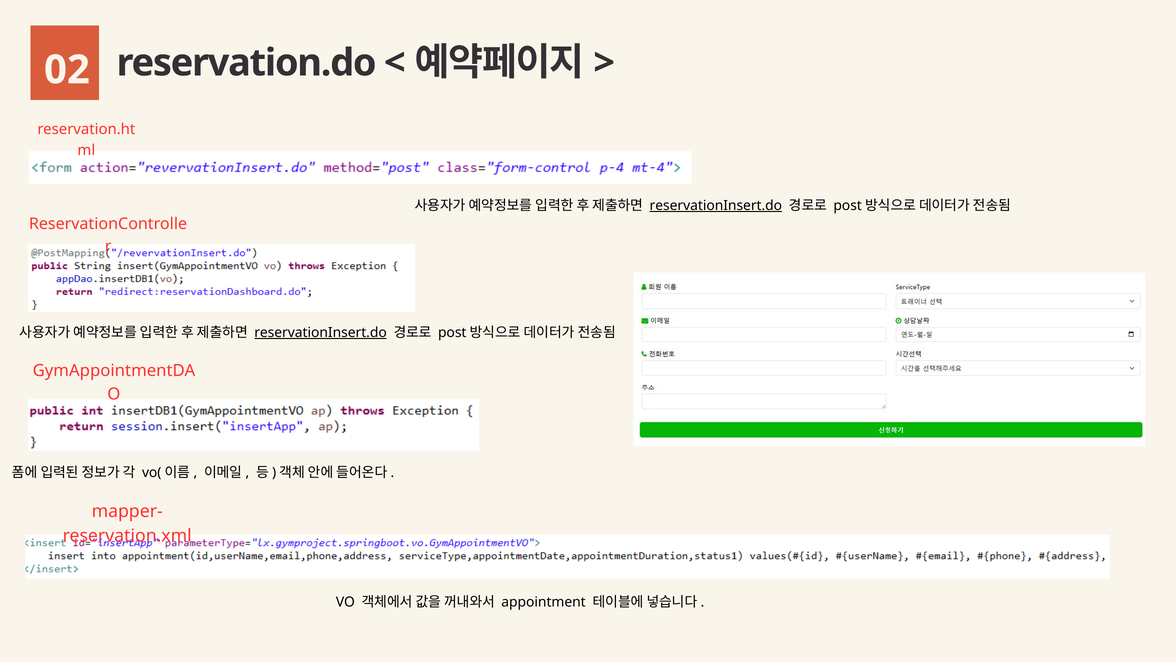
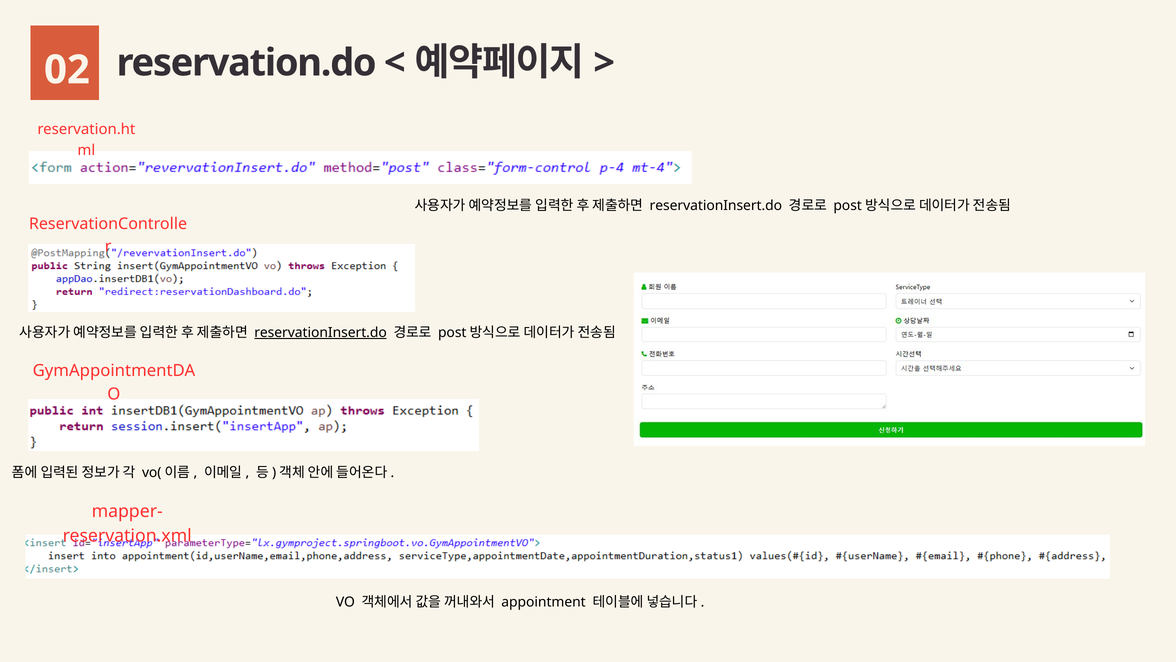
reservationInsert.do underline: present -> none (716, 205)
